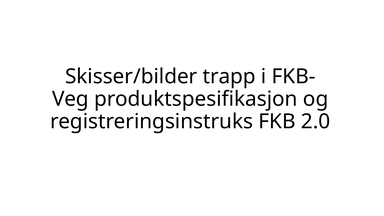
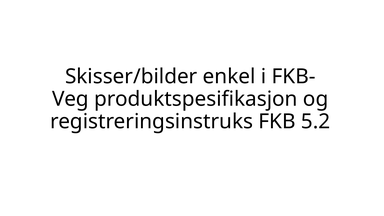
trapp: trapp -> enkel (229, 76)
2.0: 2.0 -> 5.2 (316, 121)
